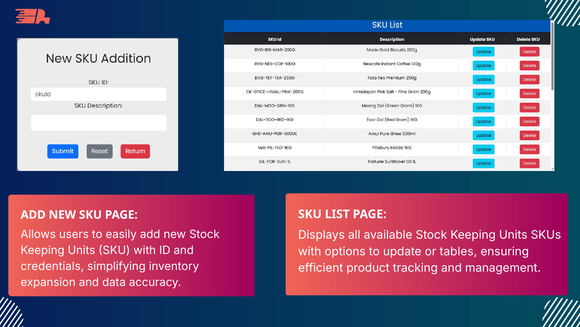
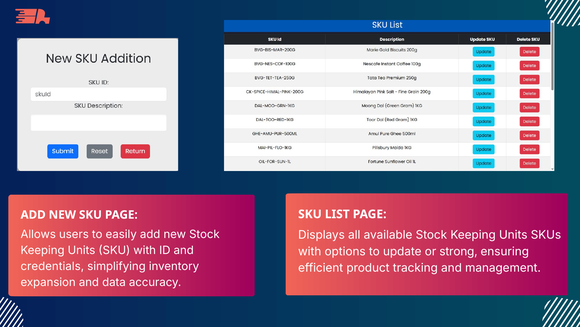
tables: tables -> strong (458, 251)
